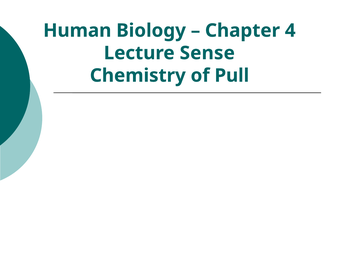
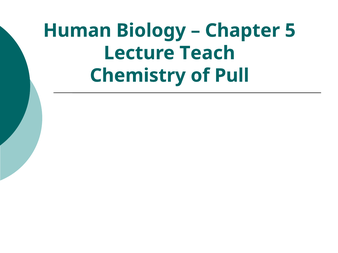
4: 4 -> 5 (290, 31)
Sense: Sense -> Teach (207, 53)
